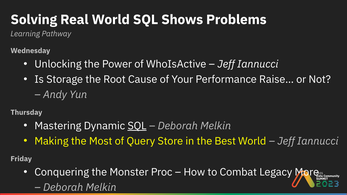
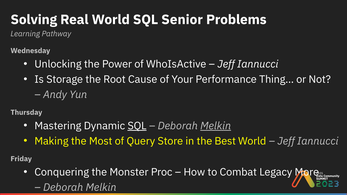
Shows: Shows -> Senior (182, 20)
Raise…: Raise… -> Thing… (277, 79)
Melkin underline: none -> present (216, 126)
